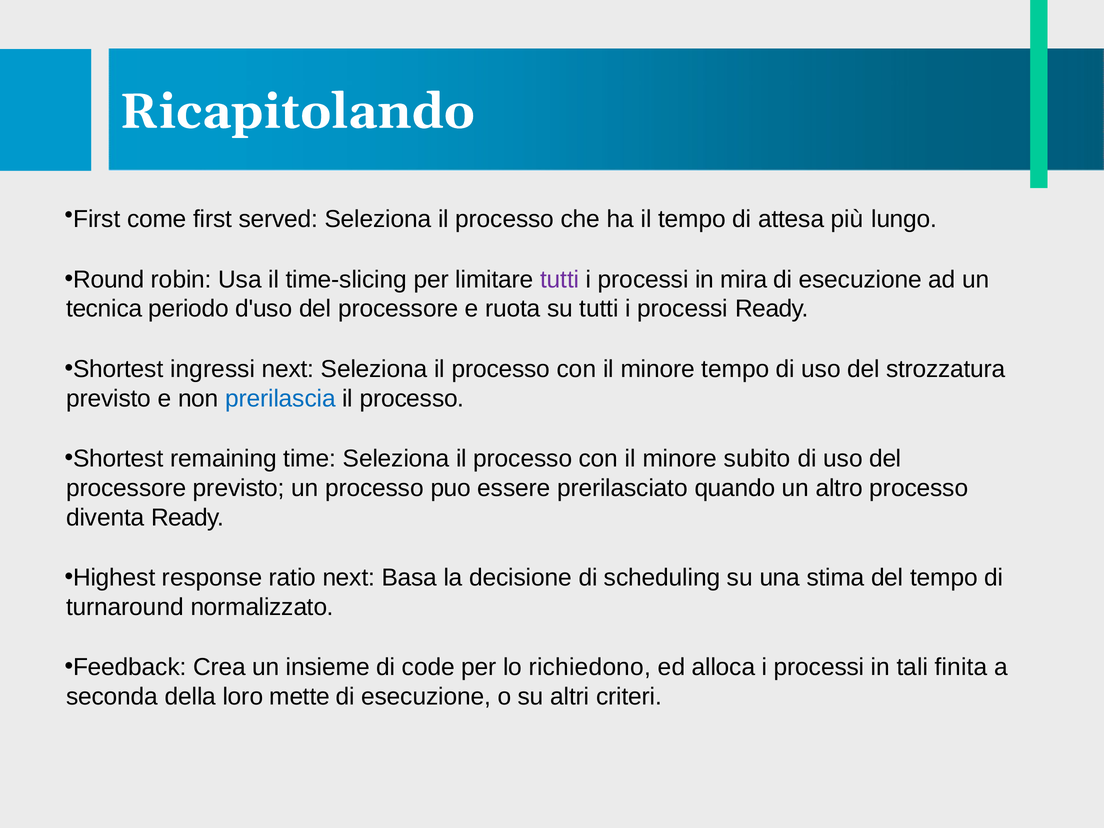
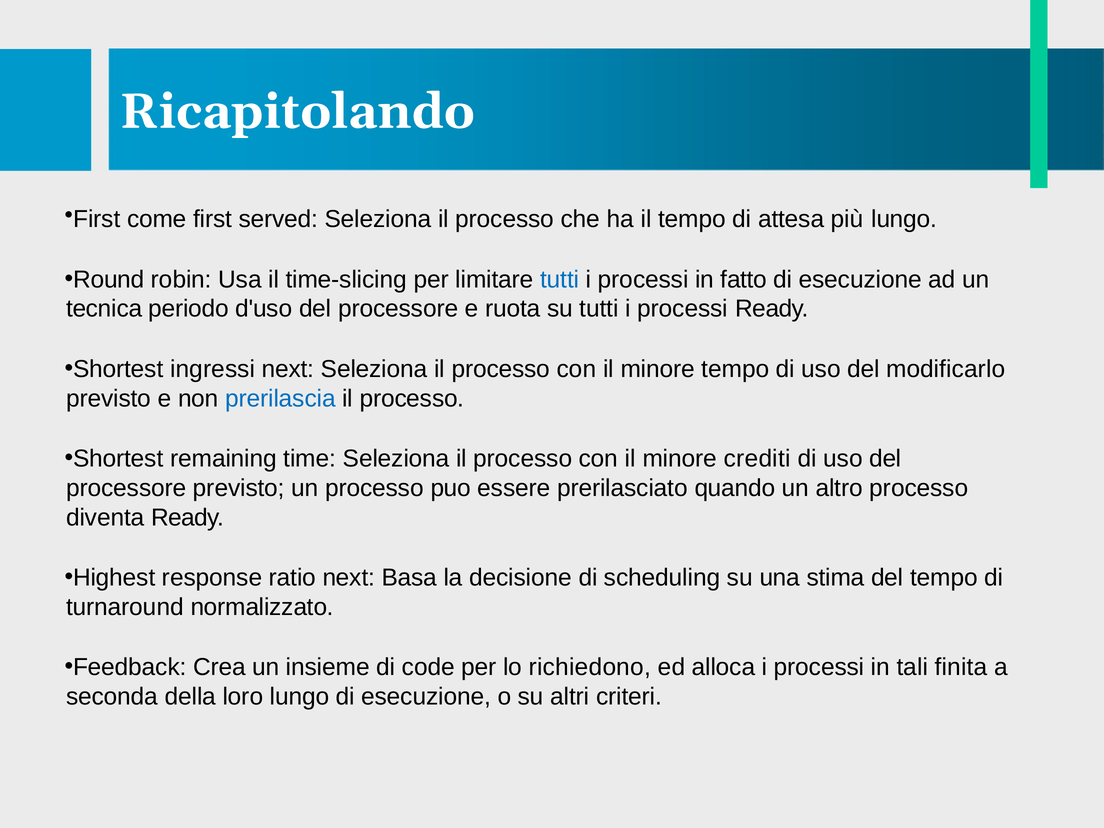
tutti colour: purple -> blue (560, 279)
mira: mira -> fatto (744, 279)
strozzatura: strozzatura -> modificarlo (946, 369)
subito: subito -> crediti (757, 459)
loro mette: mette -> lungo (299, 697)
